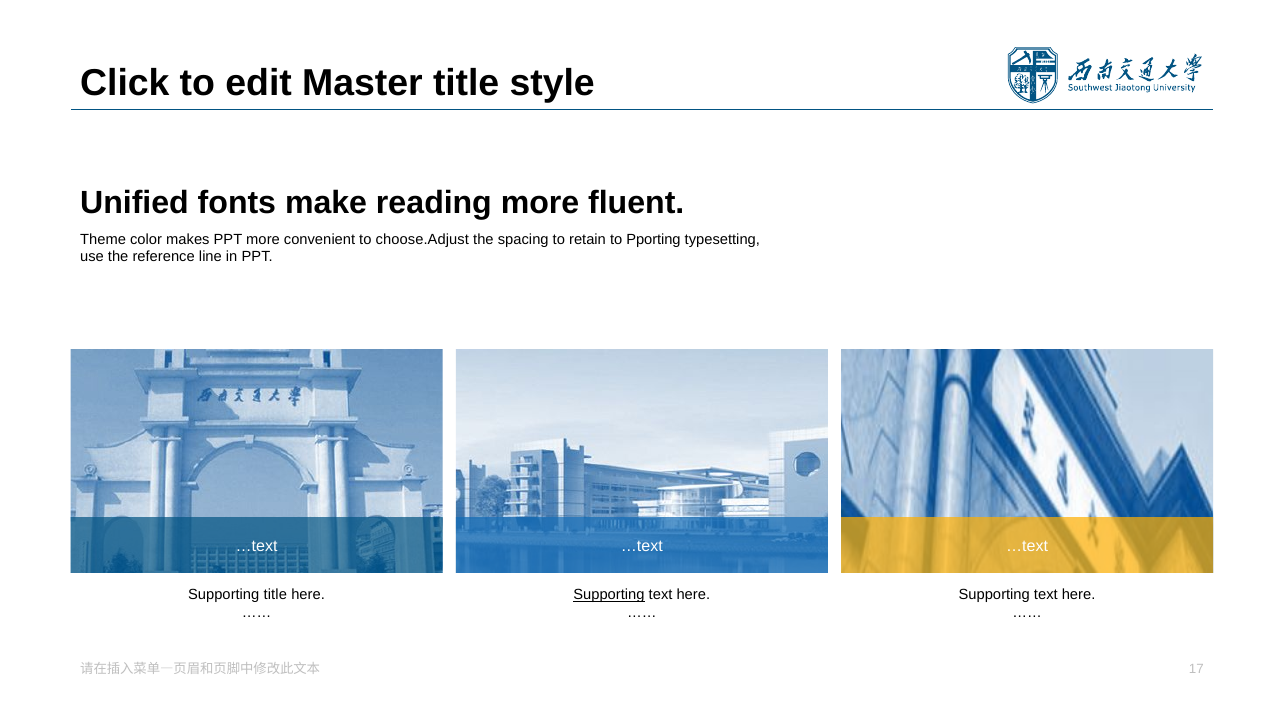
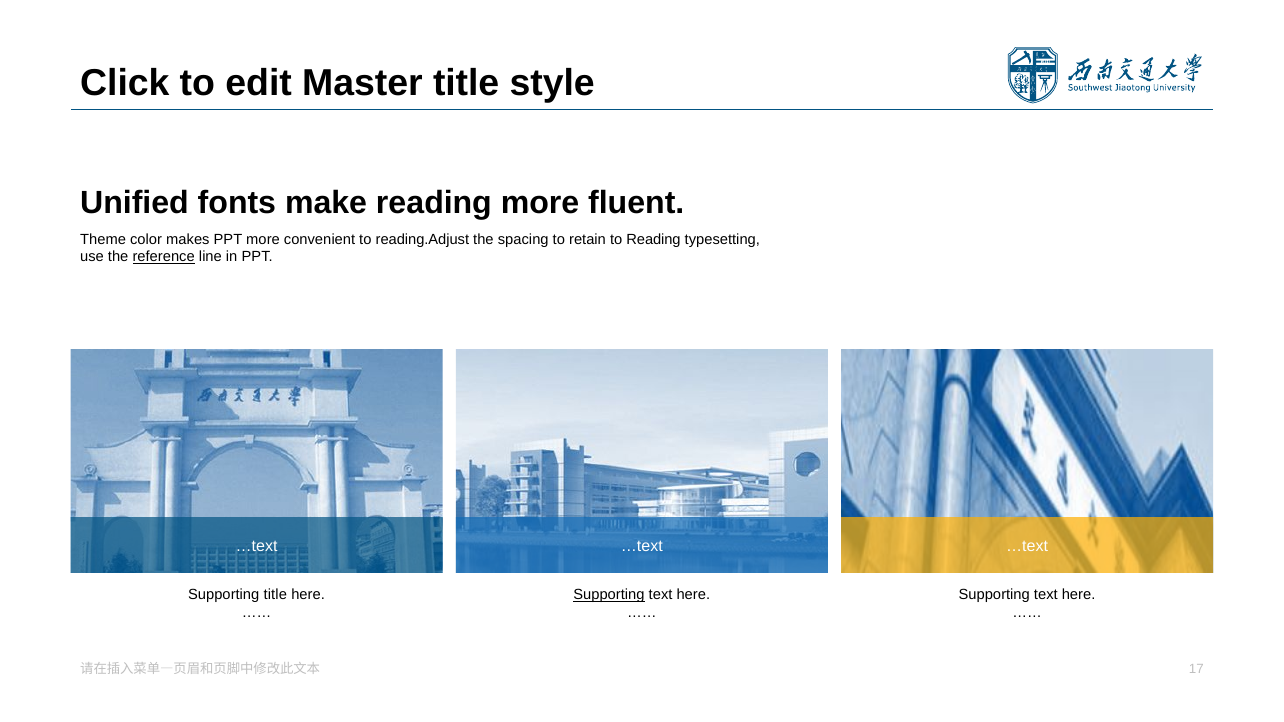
choose.Adjust: choose.Adjust -> reading.Adjust (422, 239)
to Pporting: Pporting -> Reading (654, 239)
reference underline: none -> present (164, 257)
